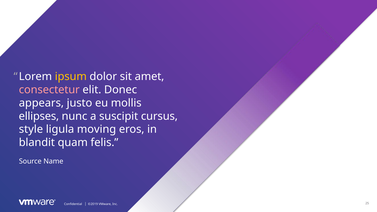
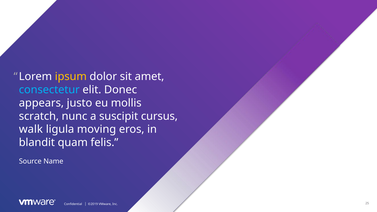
consectetur colour: pink -> light blue (49, 90)
ellipses: ellipses -> scratch (39, 116)
style: style -> walk (31, 129)
